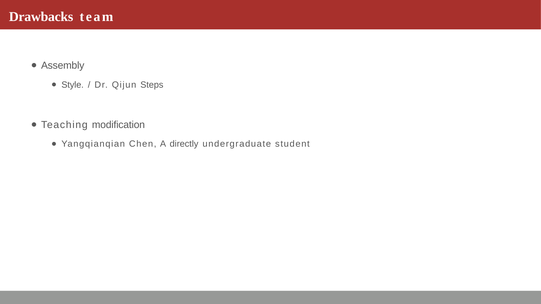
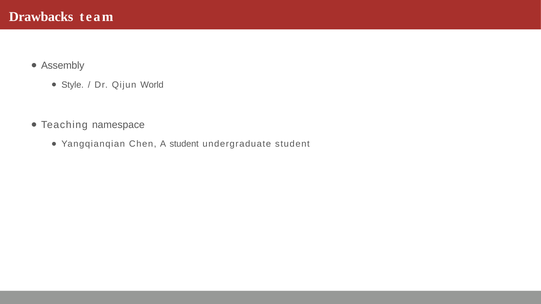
Steps: Steps -> World (152, 85)
modification: modification -> namespace (118, 125)
A directly: directly -> student (184, 144)
